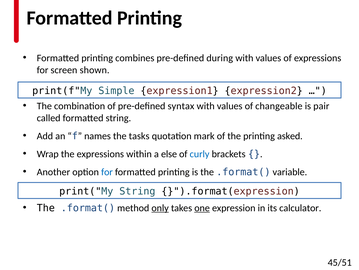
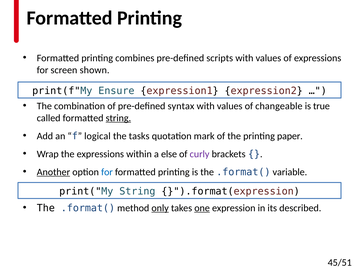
during: during -> scripts (220, 58)
Simple: Simple -> Ensure (116, 90)
pair: pair -> true (321, 106)
string underline: none -> present (118, 118)
names: names -> logical (97, 136)
asked: asked -> paper (290, 136)
curly colour: blue -> purple (200, 154)
Another underline: none -> present (53, 172)
calculator: calculator -> described (300, 207)
